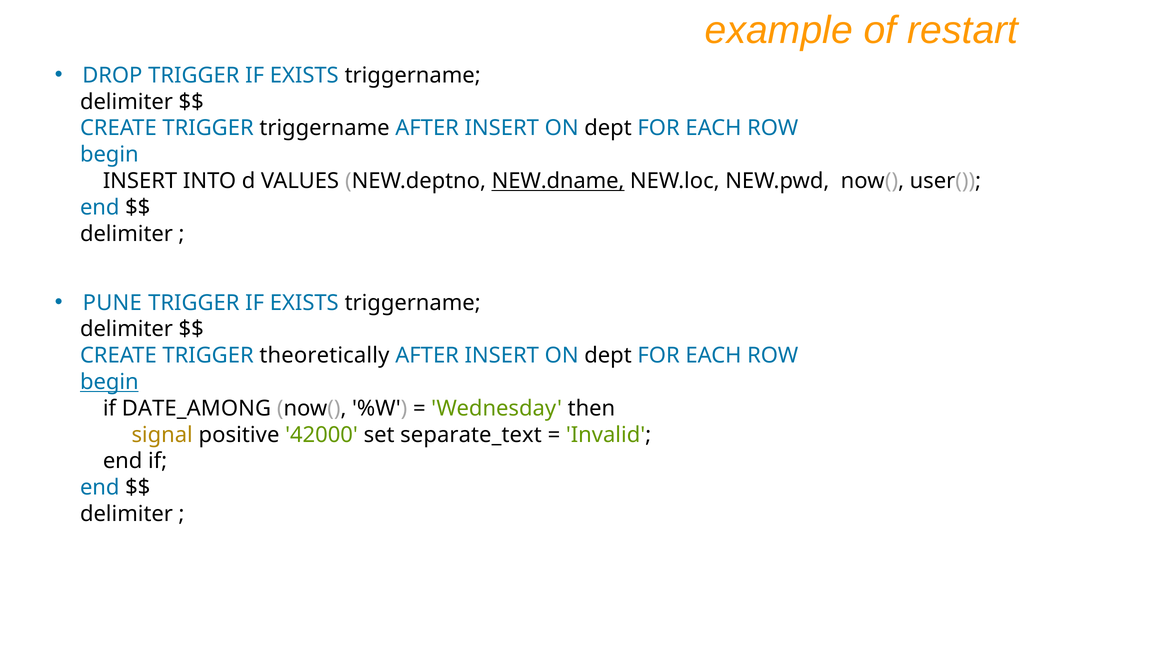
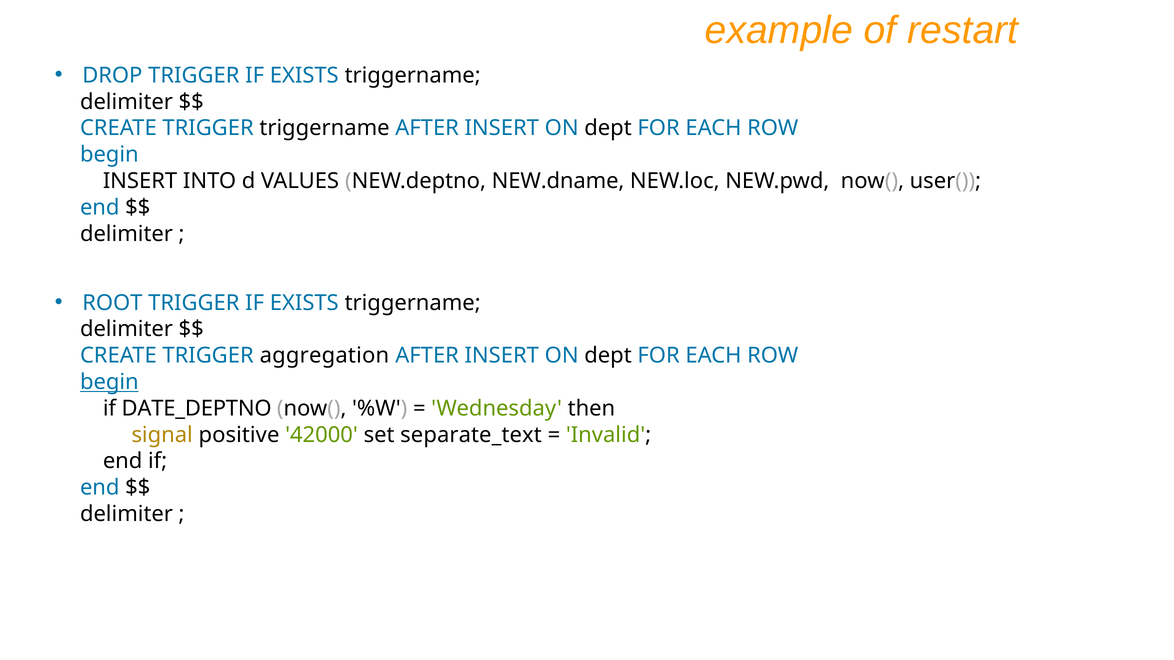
NEW.dname underline: present -> none (558, 181)
PUNE: PUNE -> ROOT (112, 303)
theoretically: theoretically -> aggregation (324, 356)
DATE_AMONG: DATE_AMONG -> DATE_DEPTNO (197, 409)
